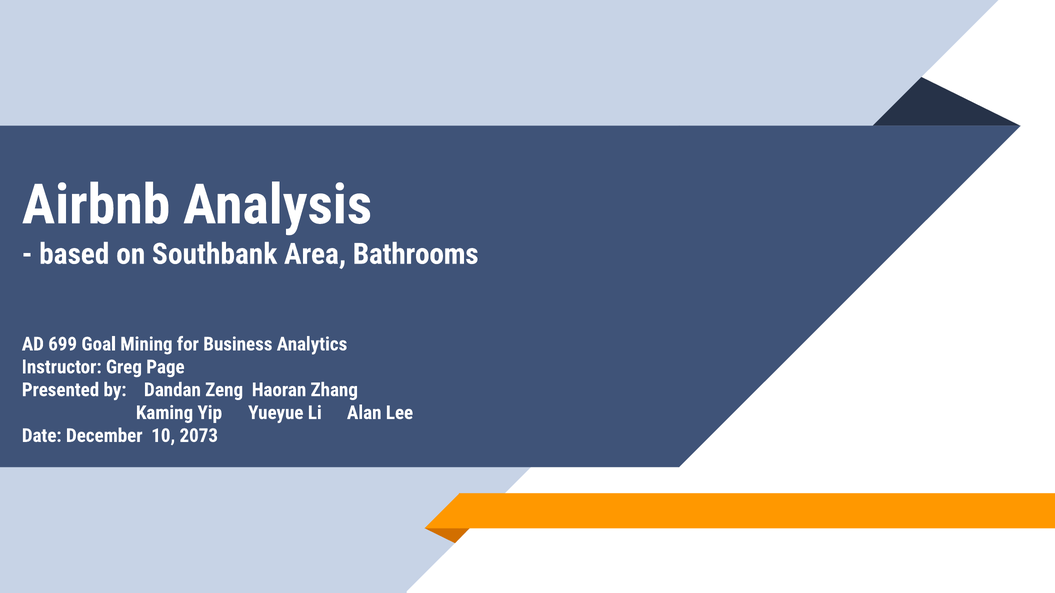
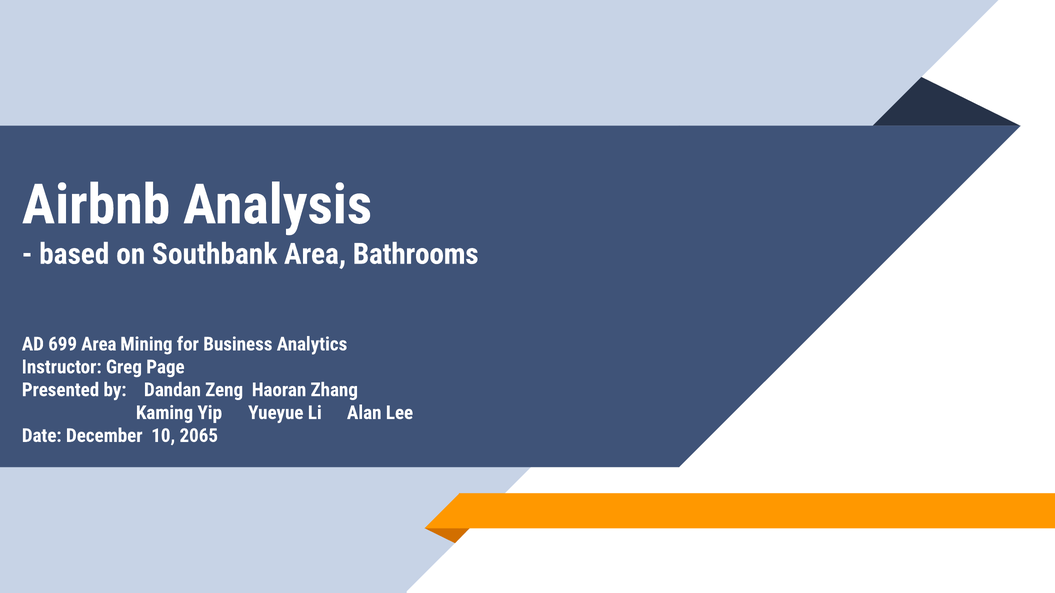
699 Goal: Goal -> Area (99, 344)
2073: 2073 -> 2065 (199, 436)
